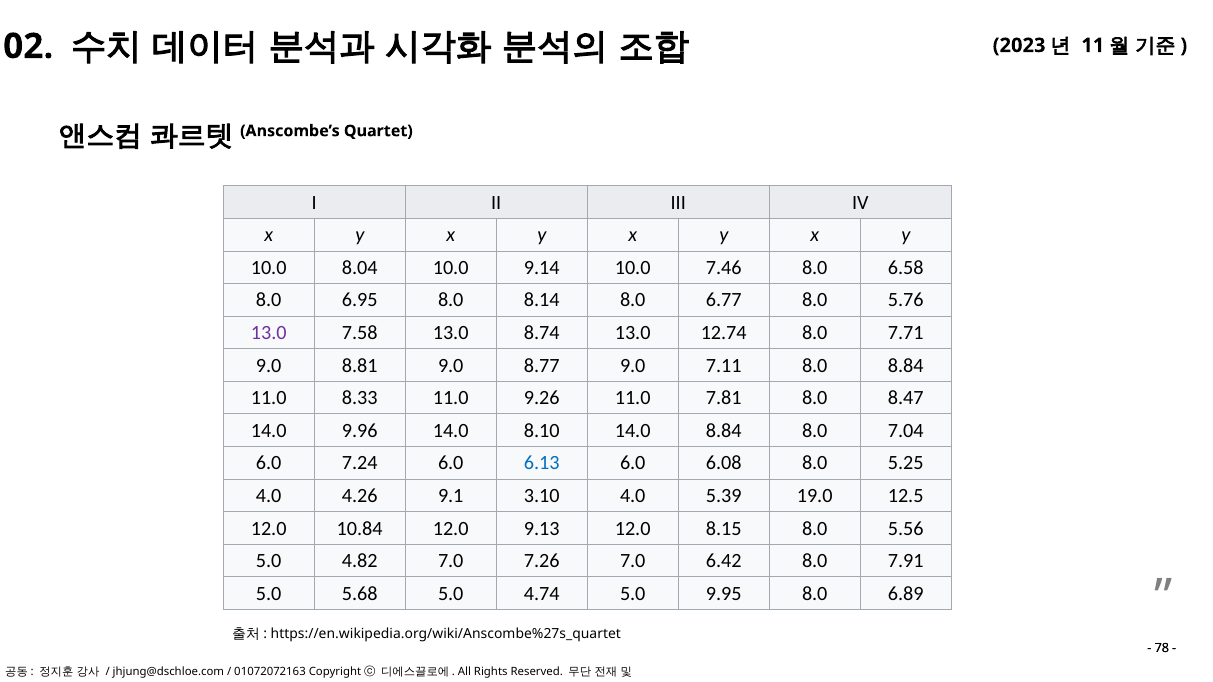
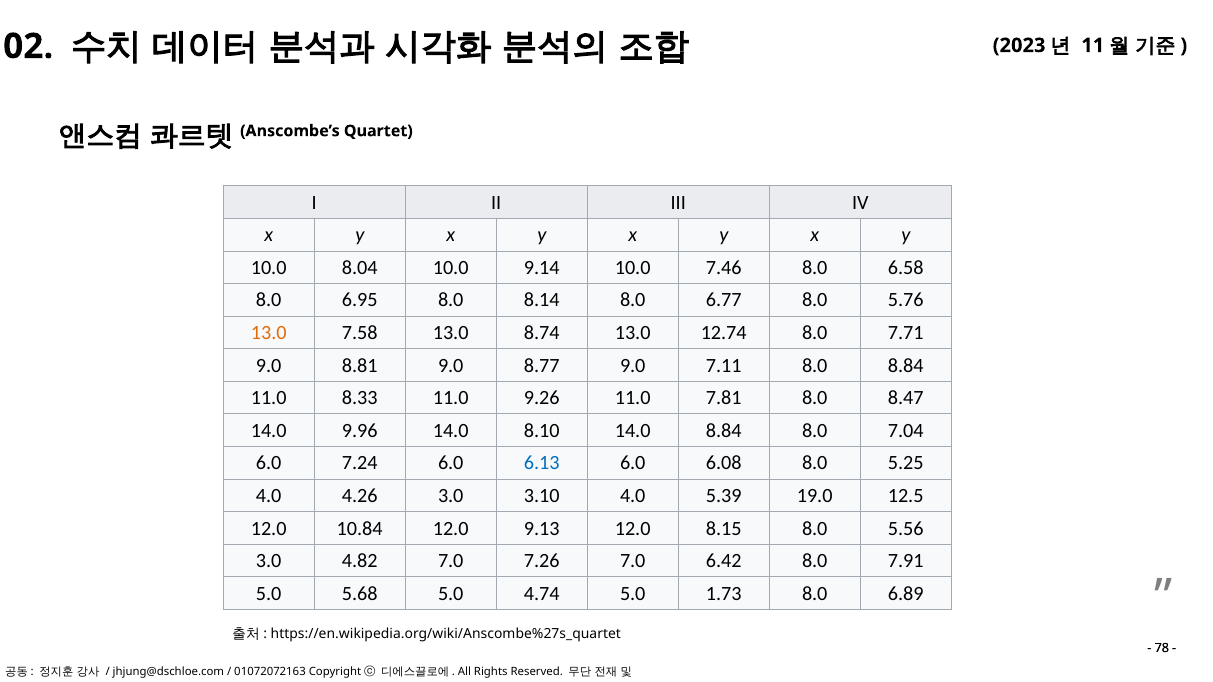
13.0 colour: purple -> orange (269, 333)
4.26 9.1: 9.1 -> 3.0 (451, 496)
5.0: 5.0 -> 3.0 (269, 561)
9.95: 9.95 -> 1.73 (724, 594)
